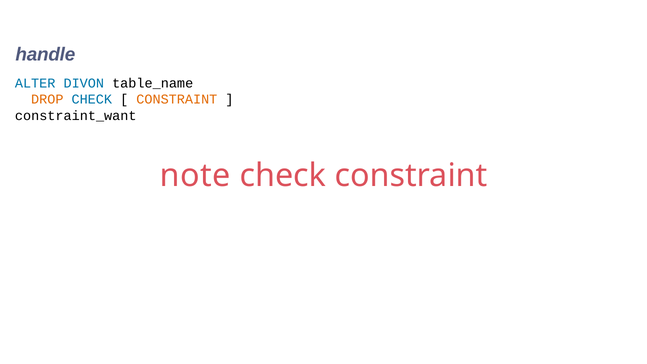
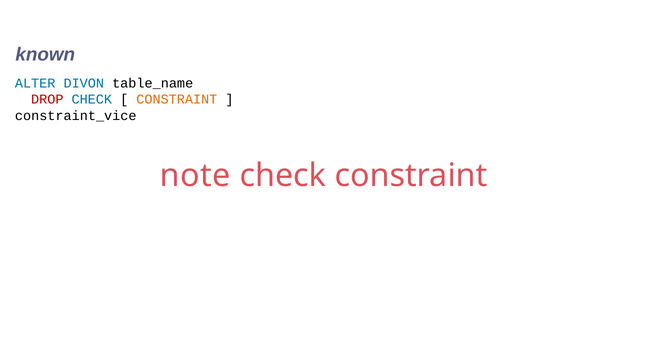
handle: handle -> known (45, 55)
DROP colour: orange -> red (47, 99)
constraint_want: constraint_want -> constraint_vice (76, 116)
